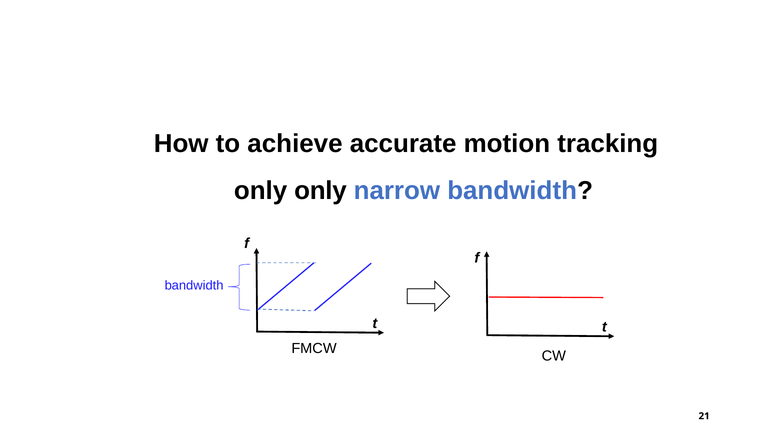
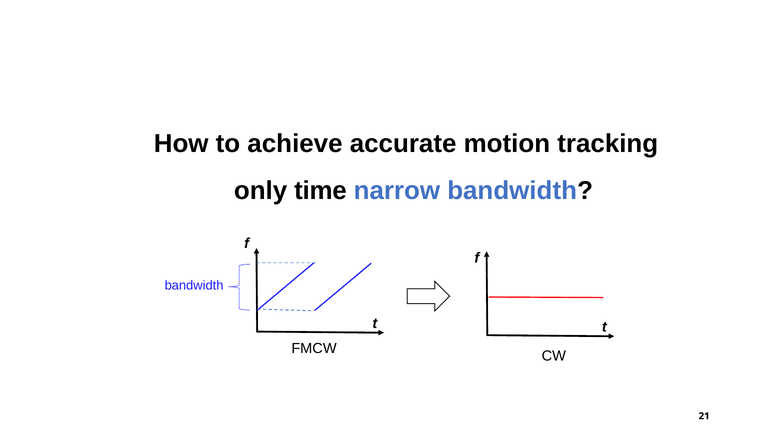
only only: only -> time (320, 191)
